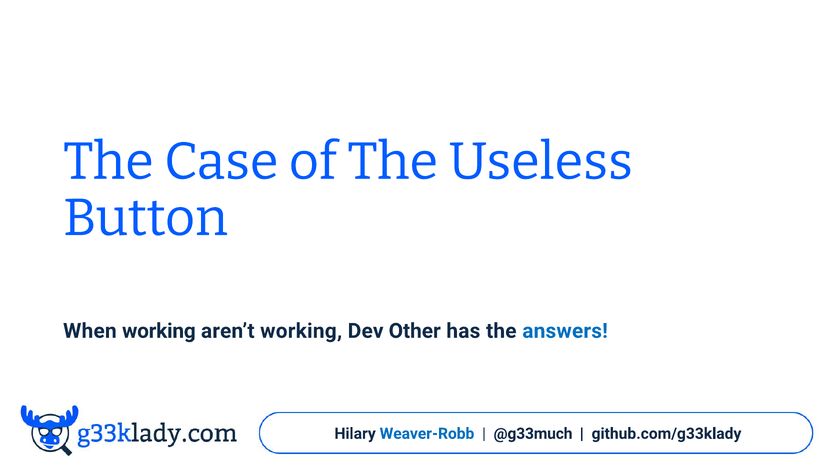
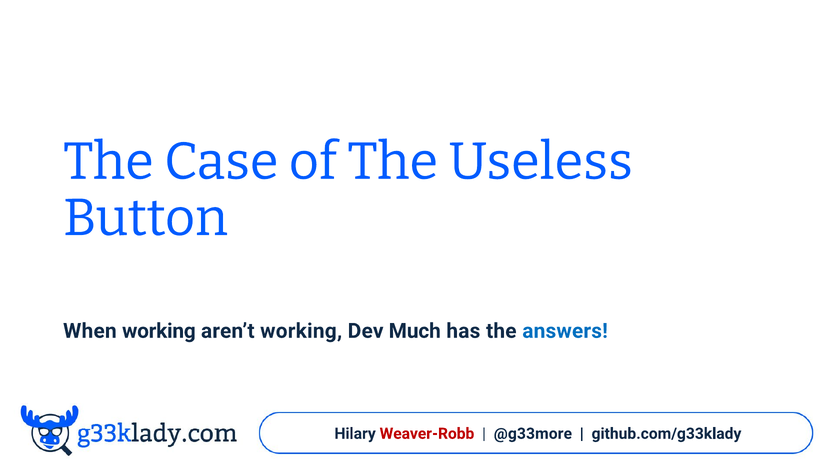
Other: Other -> Much (415, 331)
Weaver-Robb colour: blue -> red (427, 433)
@g33much: @g33much -> @g33more (533, 433)
